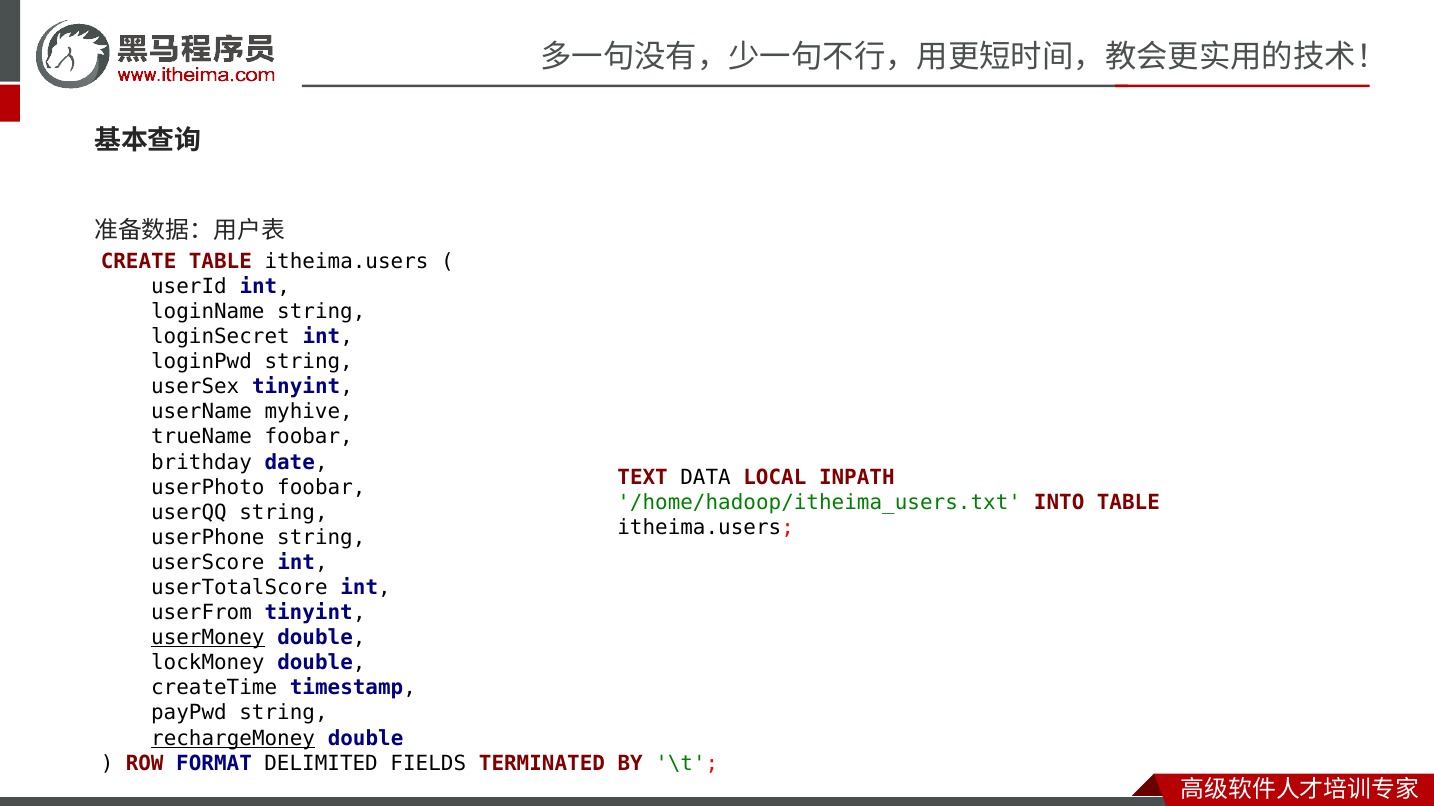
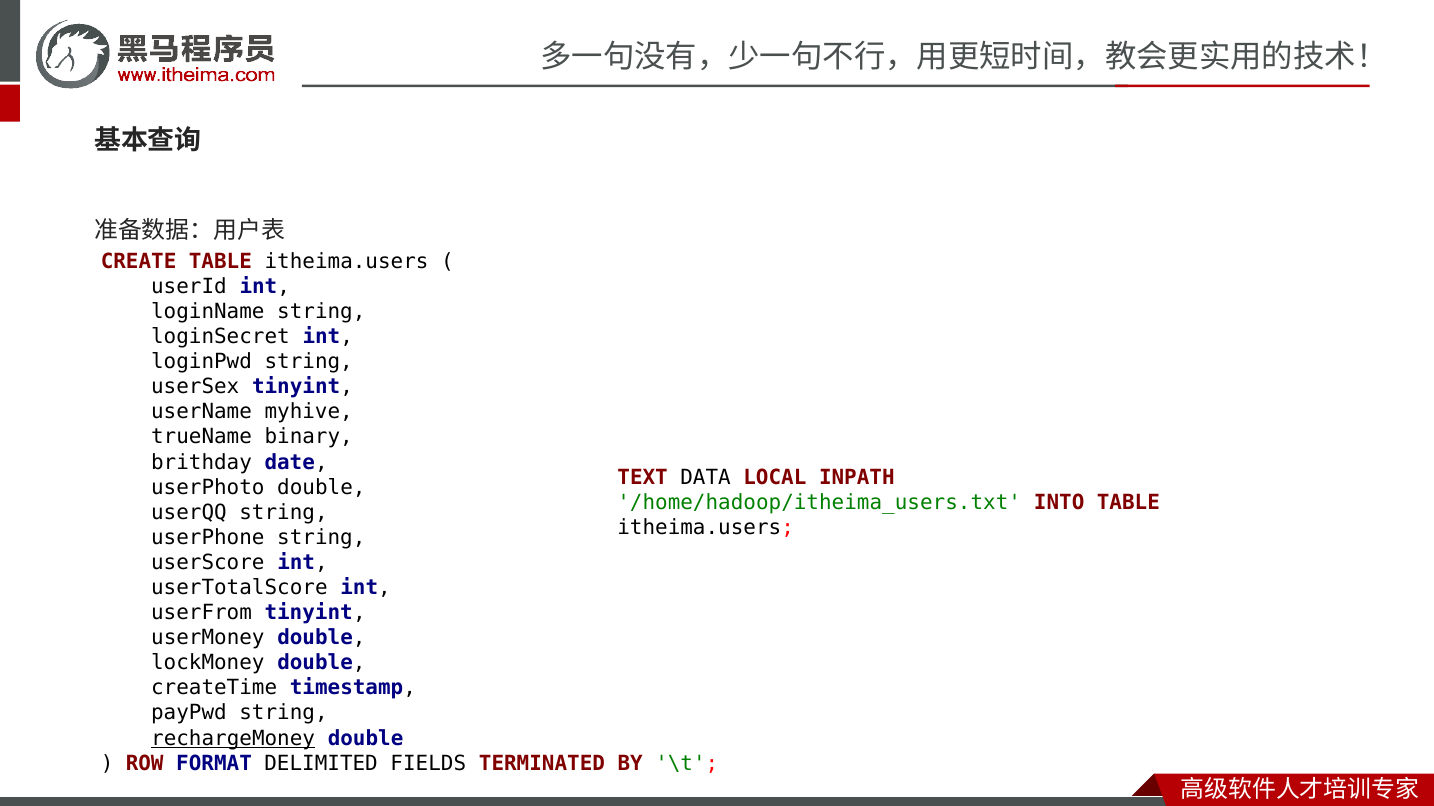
trueName foobar: foobar -> binary (309, 437)
userPhoto foobar: foobar -> double (321, 488)
userMoney underline: present -> none (208, 638)
